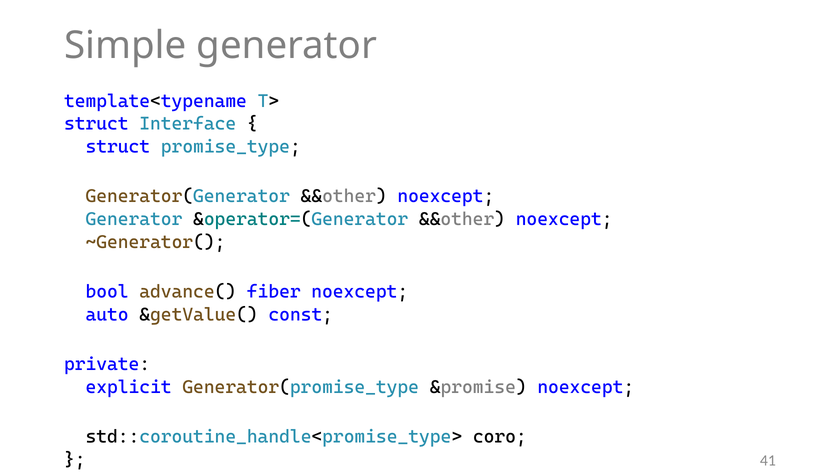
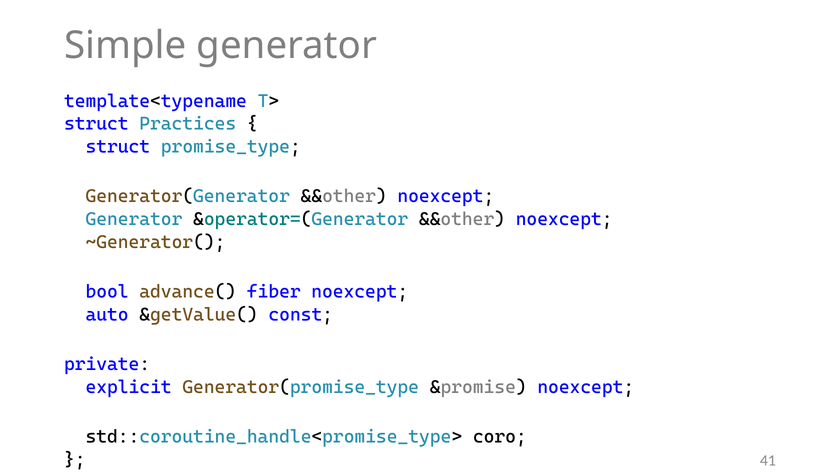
Interface: Interface -> Practices (188, 124)
